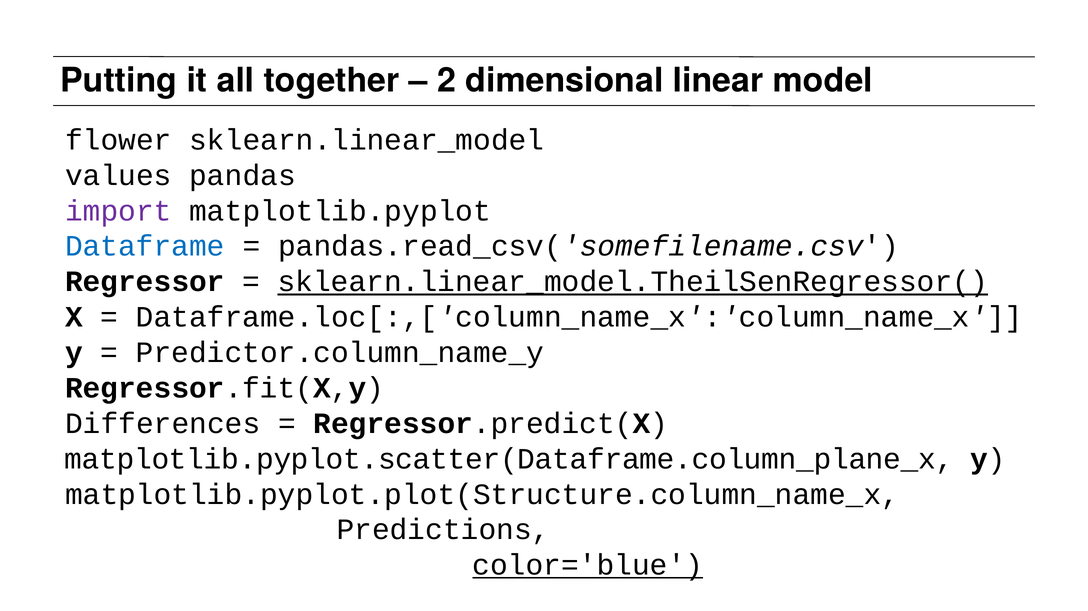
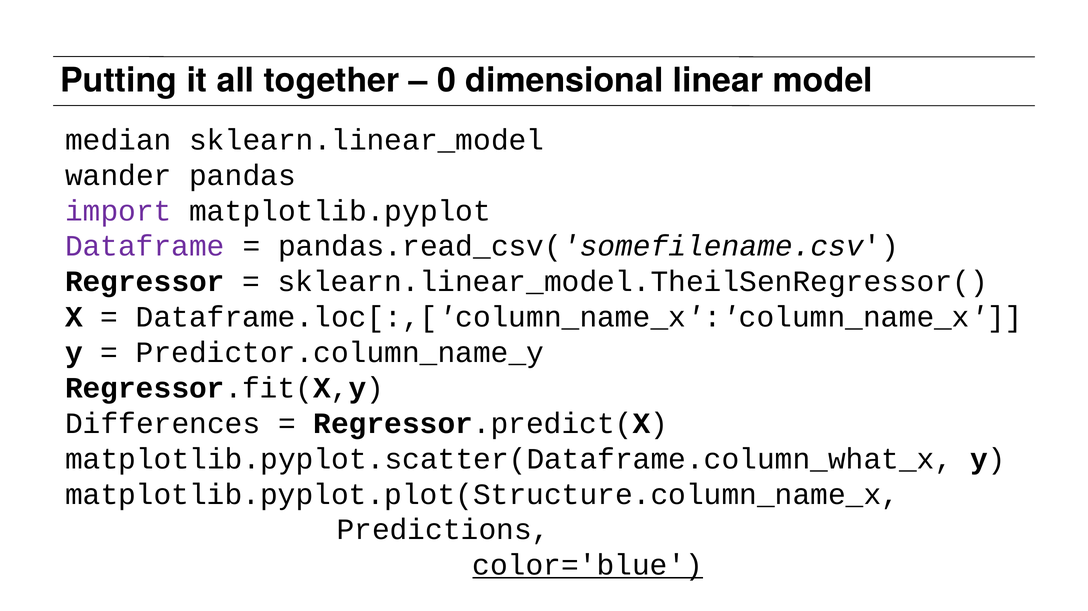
2: 2 -> 0 (447, 81)
flower: flower -> median (118, 140)
values: values -> wander (118, 175)
Dataframe colour: blue -> purple (145, 246)
sklearn.linear_model.TheilSenRegressor( underline: present -> none (633, 282)
matplotlib.pyplot.scatter(Dataframe.column_plane_x: matplotlib.pyplot.scatter(Dataframe.column_plane_x -> matplotlib.pyplot.scatter(Dataframe.column_what_x (509, 459)
